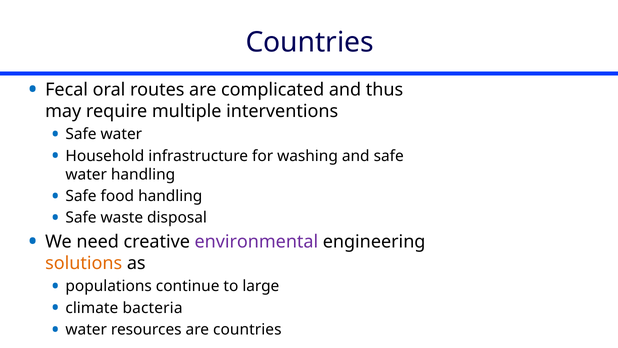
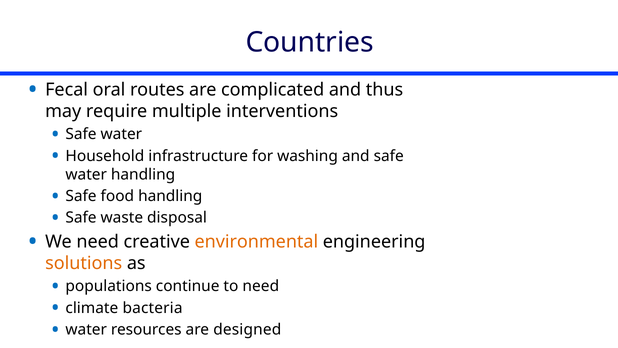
environmental colour: purple -> orange (256, 241)
to large: large -> need (261, 286)
are countries: countries -> designed (247, 329)
